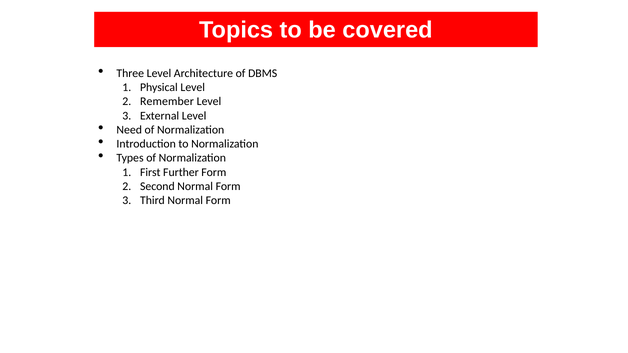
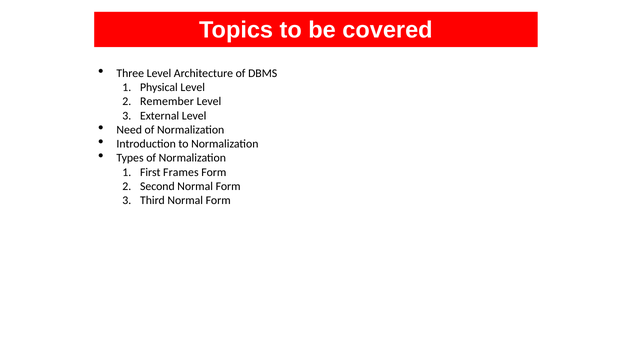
Further: Further -> Frames (181, 172)
